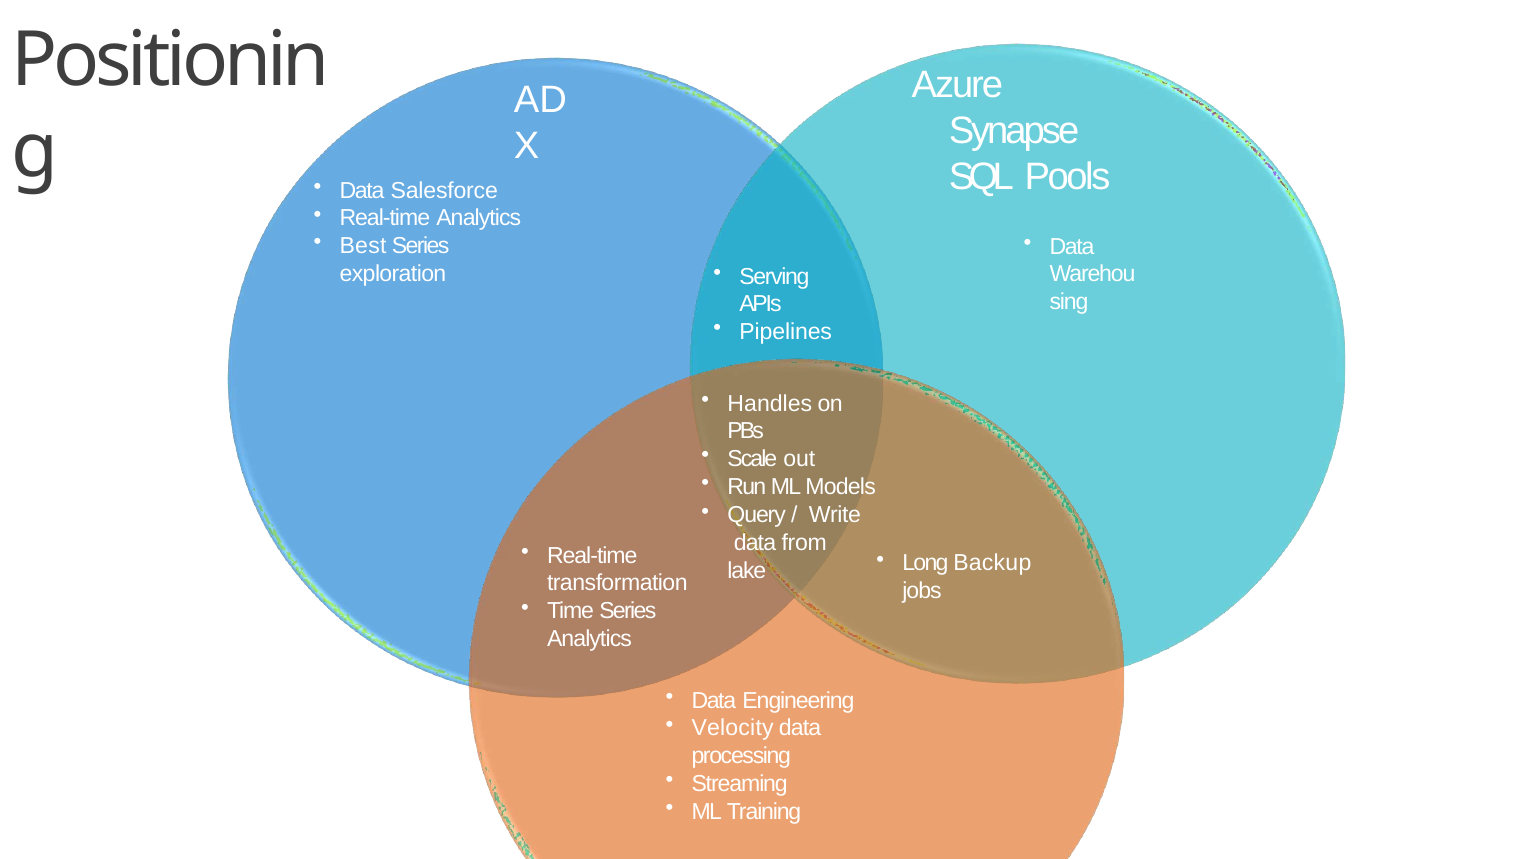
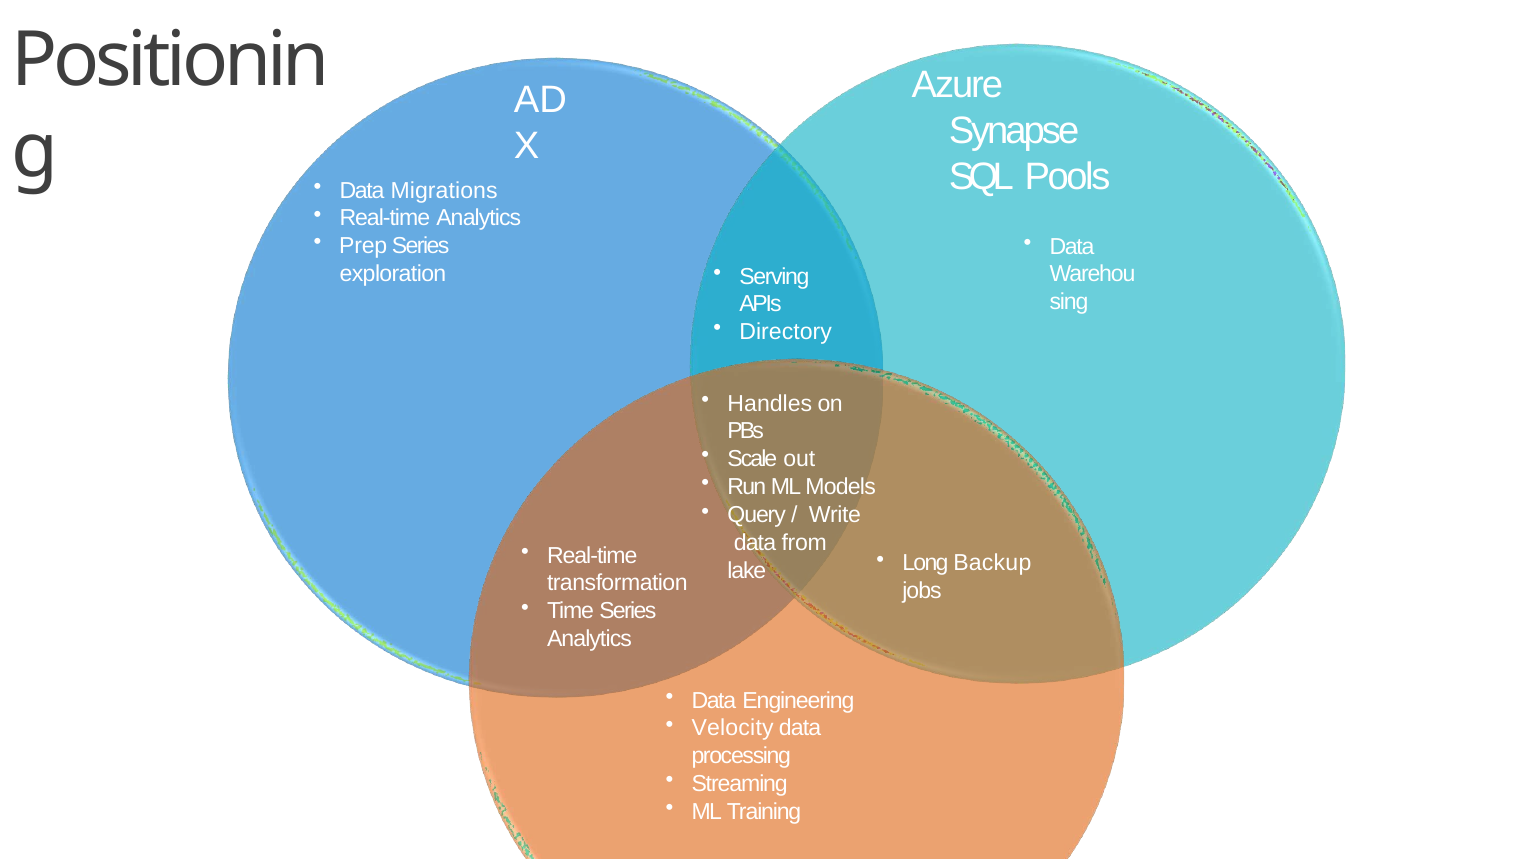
Salesforce: Salesforce -> Migrations (444, 190)
Best: Best -> Prep (363, 246)
Pipelines: Pipelines -> Directory (786, 332)
